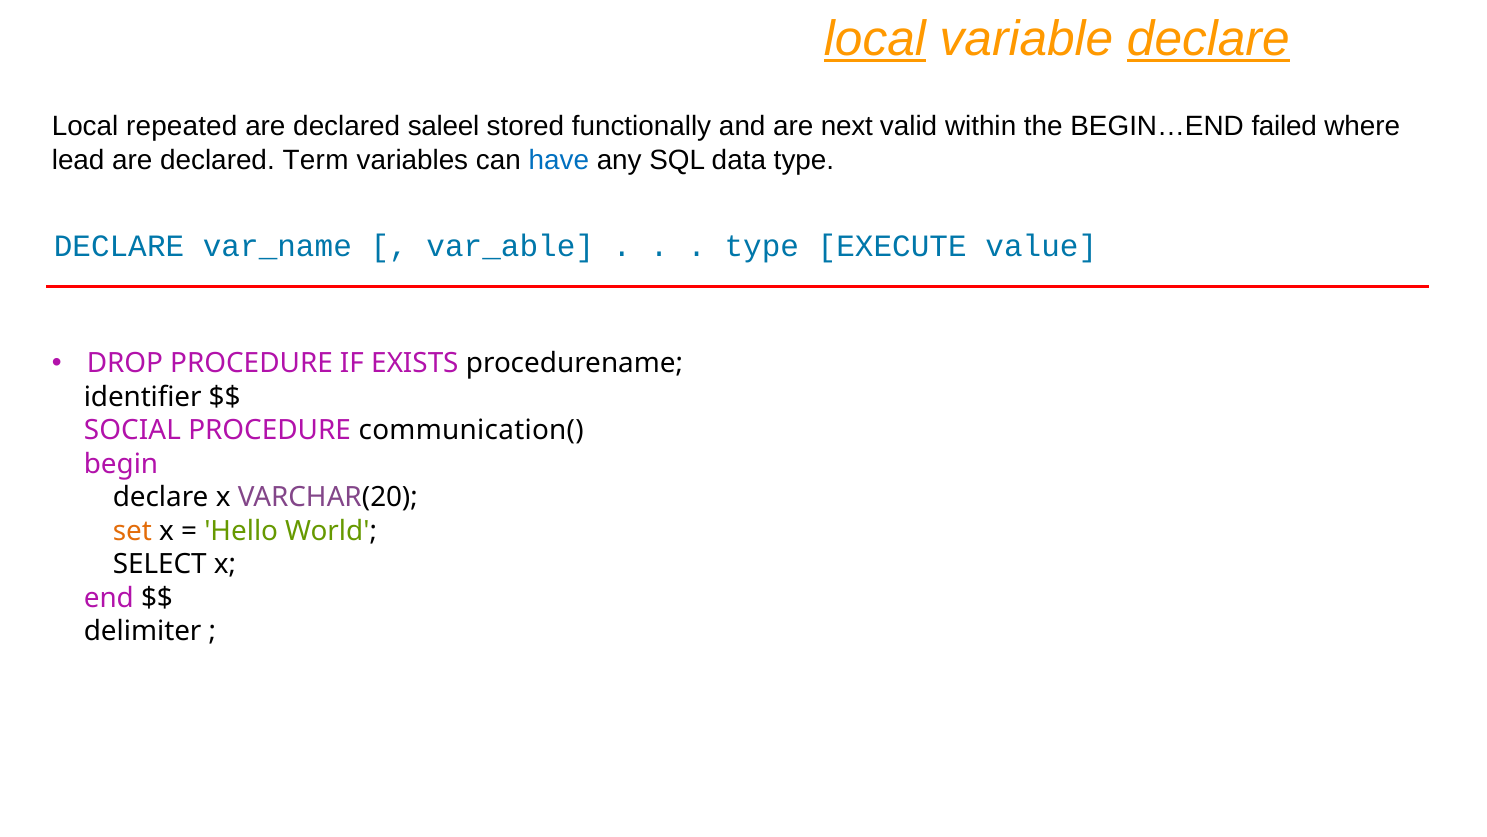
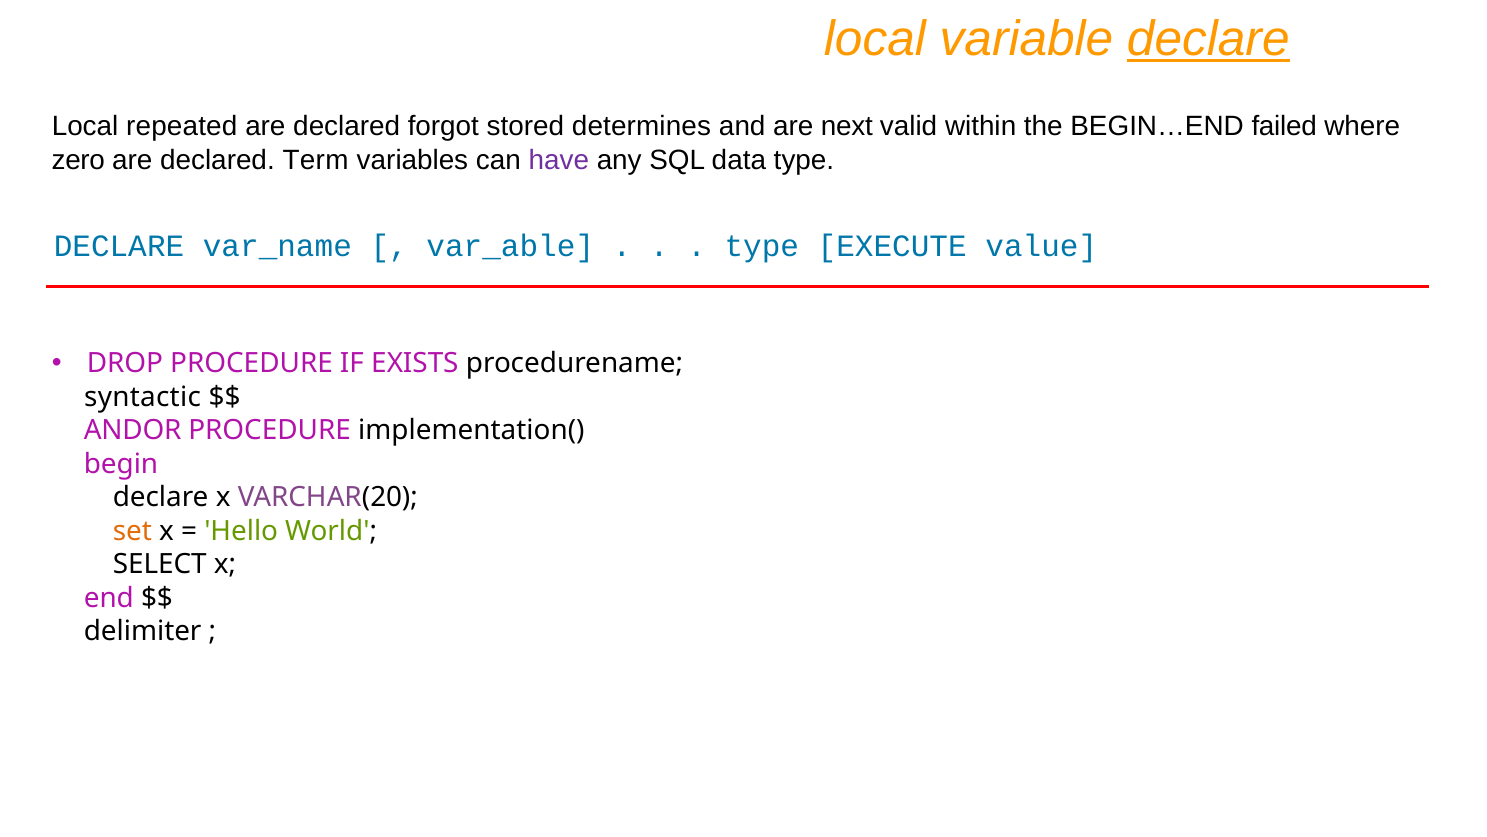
local underline: present -> none (875, 39)
saleel: saleel -> forgot (443, 126)
functionally: functionally -> determines (641, 126)
lead: lead -> zero (78, 160)
have colour: blue -> purple (559, 160)
identifier: identifier -> syntactic (143, 397)
SOCIAL: SOCIAL -> ANDOR (133, 430)
communication(: communication( -> implementation( (471, 430)
